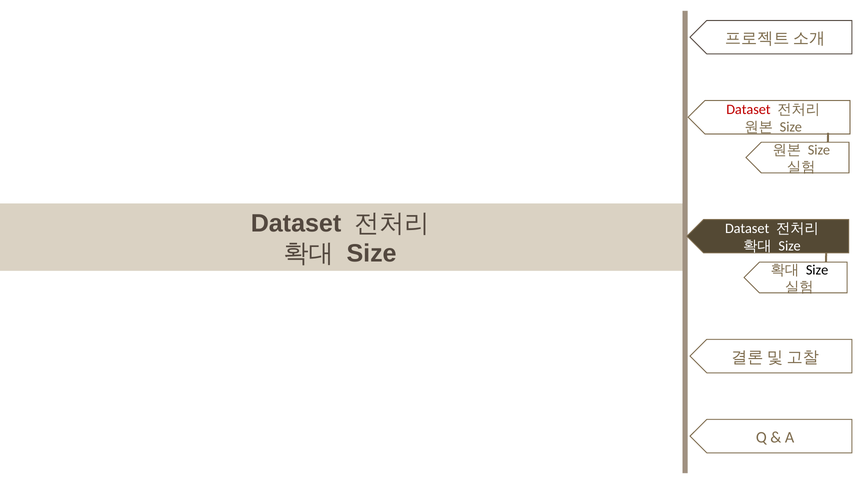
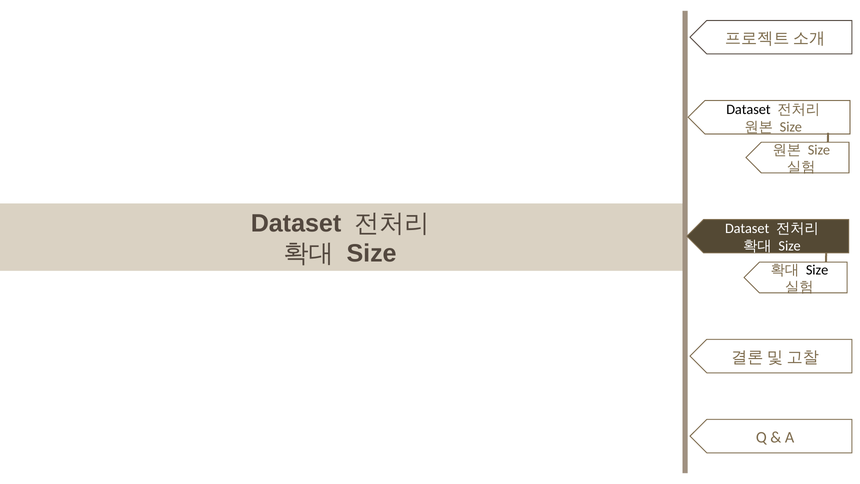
Dataset colour: red -> black (748, 110)
